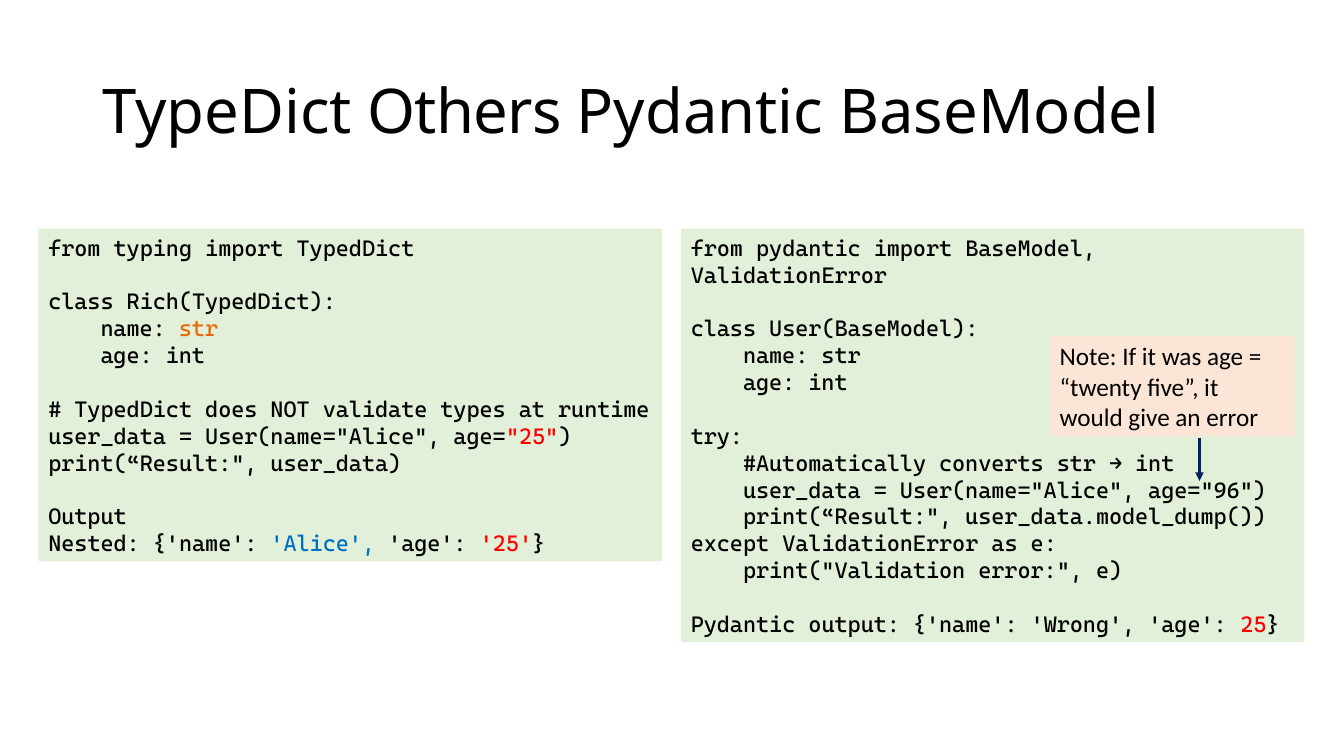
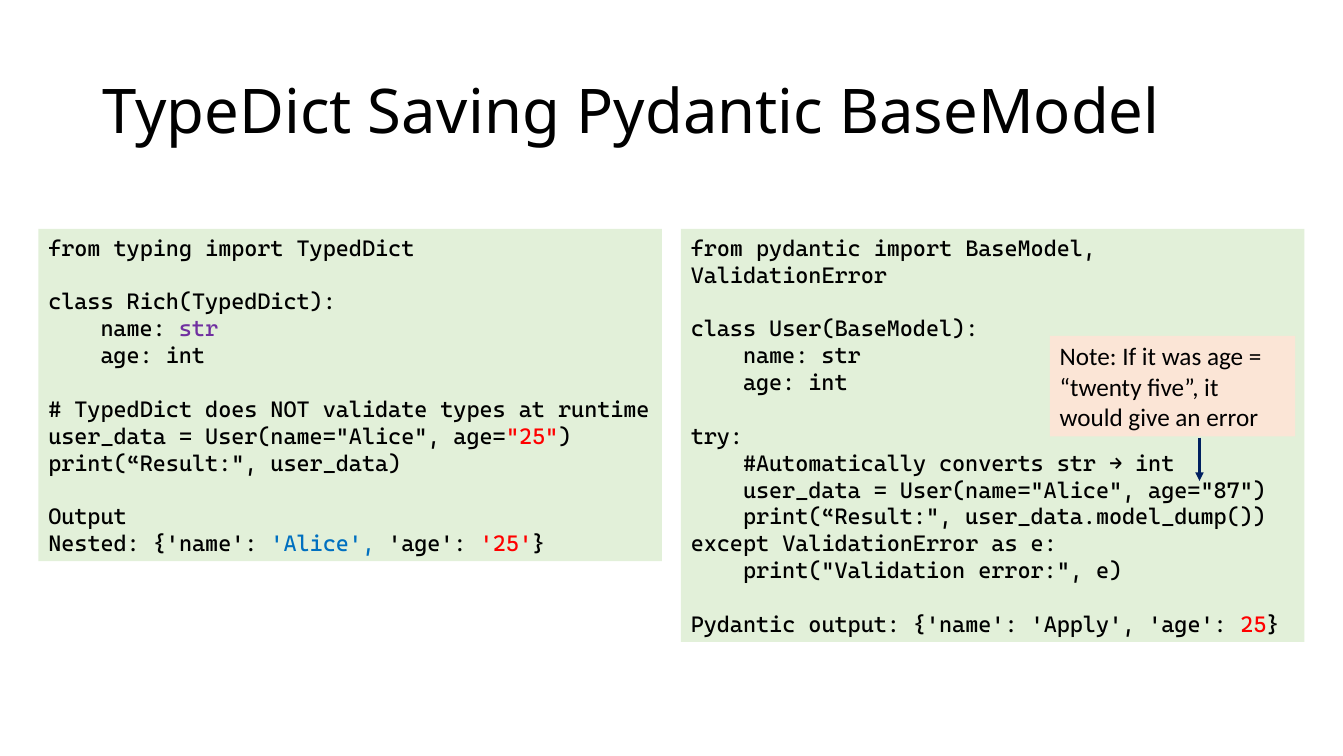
Others: Others -> Saving (464, 113)
str colour: orange -> purple (199, 329)
age="96: age="96 -> age="87 (1207, 490)
Wrong: Wrong -> Apply (1083, 625)
